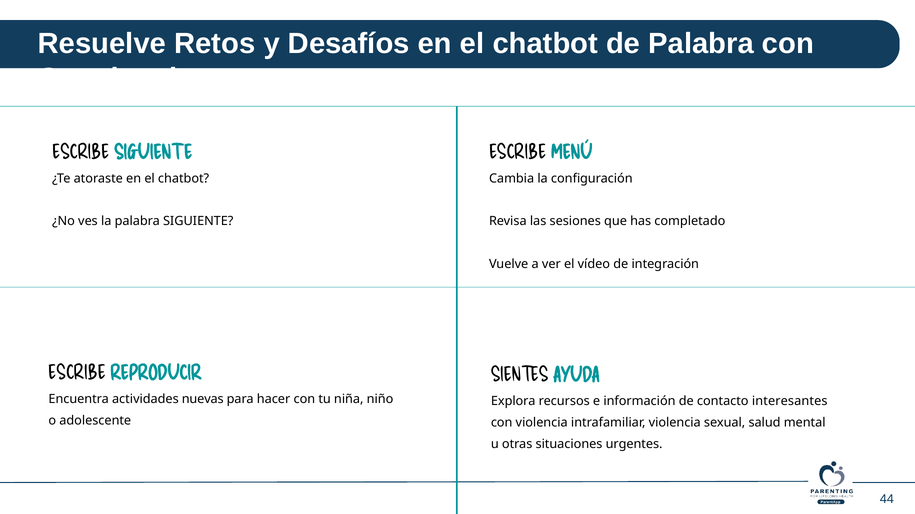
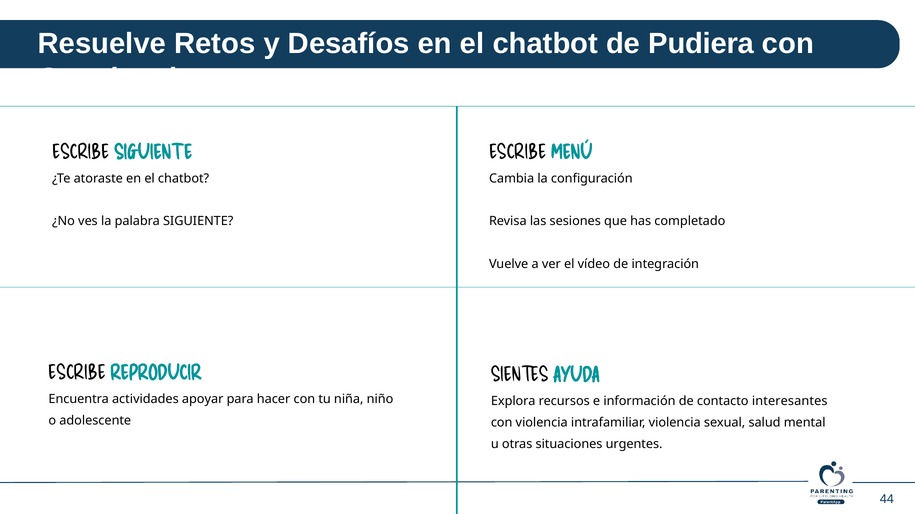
de Palabra: Palabra -> Pudiera (701, 44)
nuevas: nuevas -> apoyar (203, 400)
